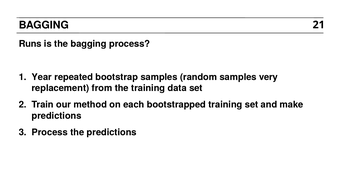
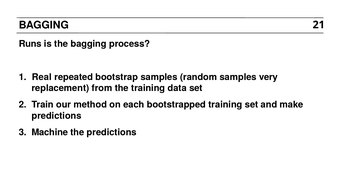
Year: Year -> Real (42, 77)
Process: Process -> Machine (50, 132)
